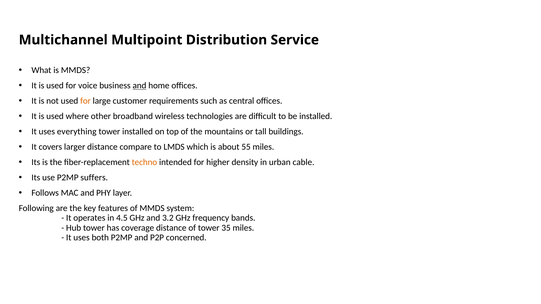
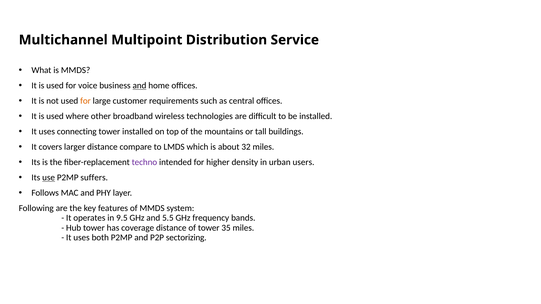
everything: everything -> connecting (77, 132)
55: 55 -> 32 (246, 147)
techno colour: orange -> purple (144, 162)
cable: cable -> users (304, 162)
use underline: none -> present (49, 178)
4.5: 4.5 -> 9.5 (122, 218)
3.2: 3.2 -> 5.5 (168, 218)
concerned: concerned -> sectorizing (186, 238)
